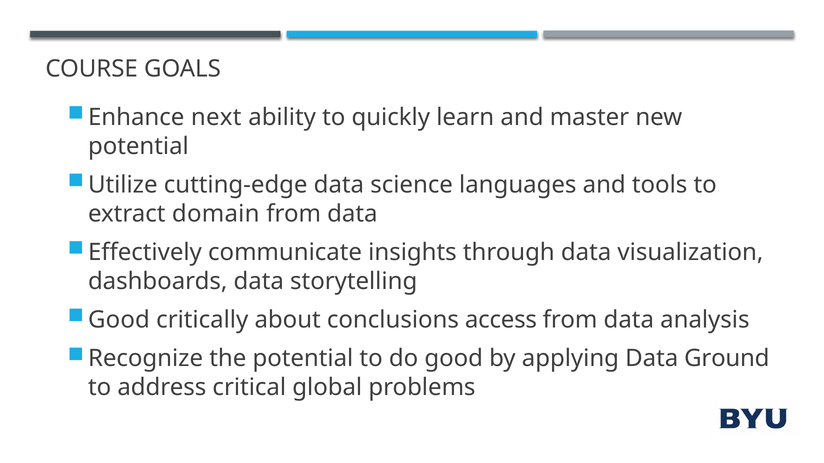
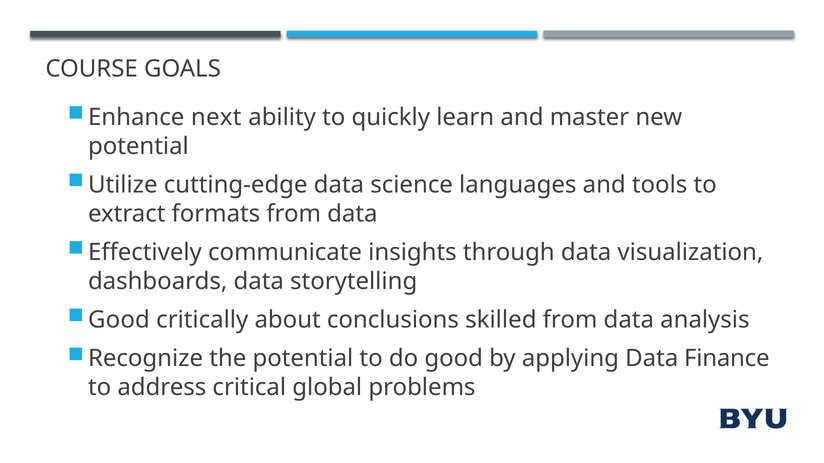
domain: domain -> formats (216, 214)
access: access -> skilled (501, 320)
Ground: Ground -> Finance (727, 359)
